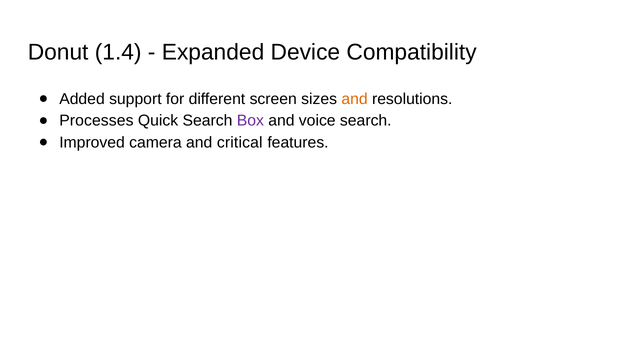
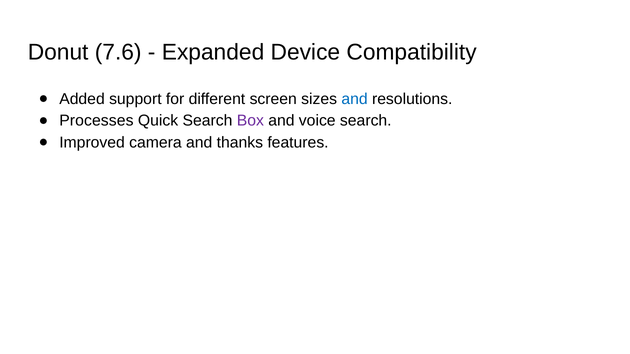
1.4: 1.4 -> 7.6 (118, 52)
and colour: orange -> blue (355, 99)
critical: critical -> thanks (240, 143)
